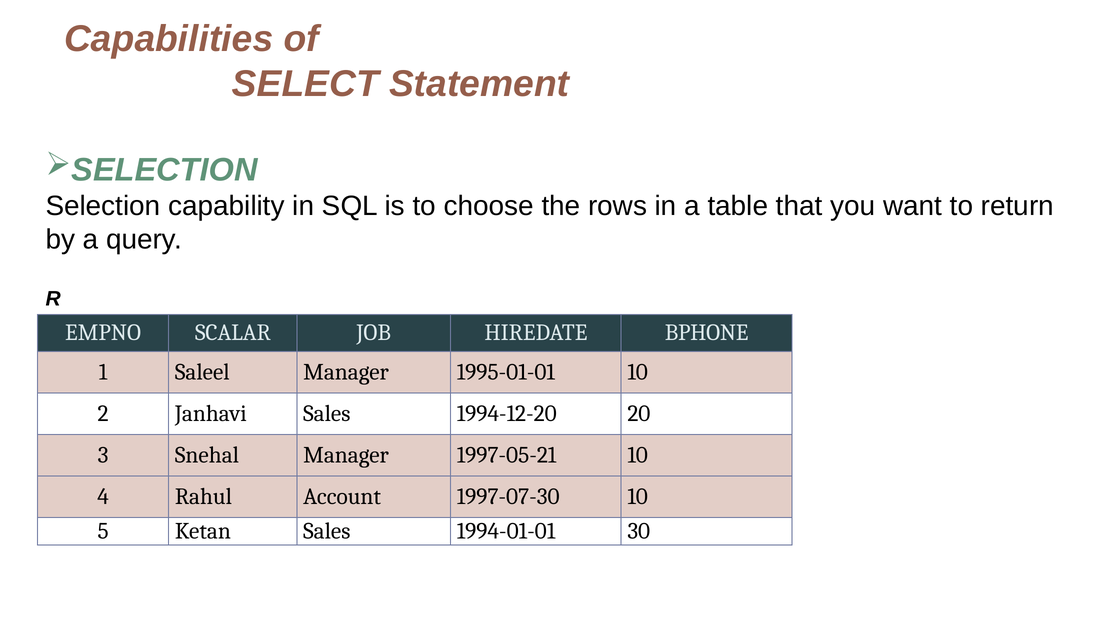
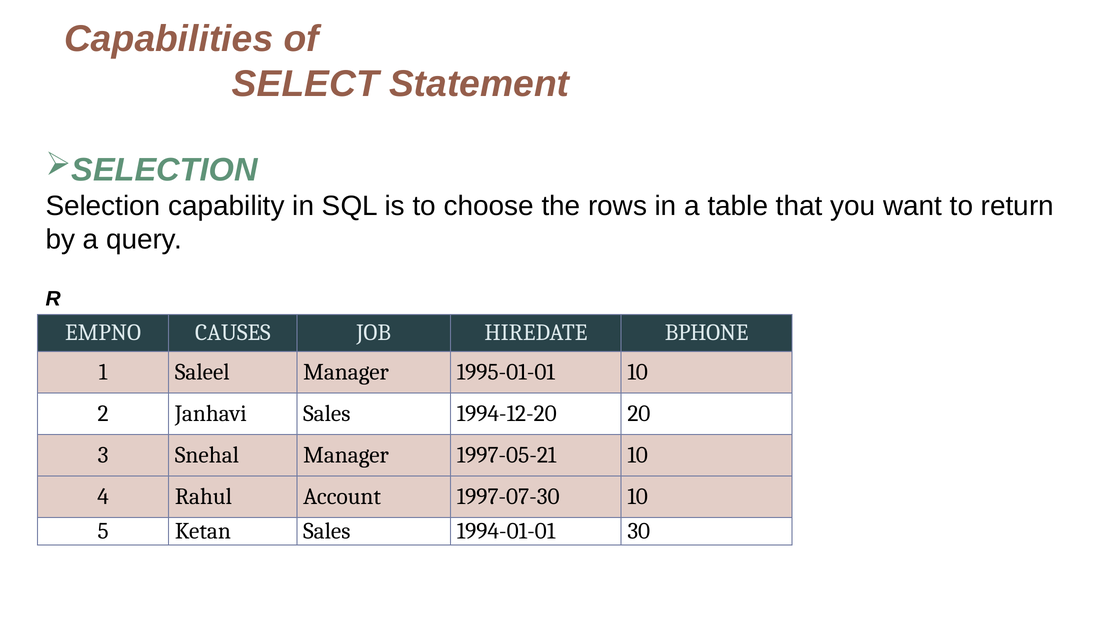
SCALAR: SCALAR -> CAUSES (233, 333)
